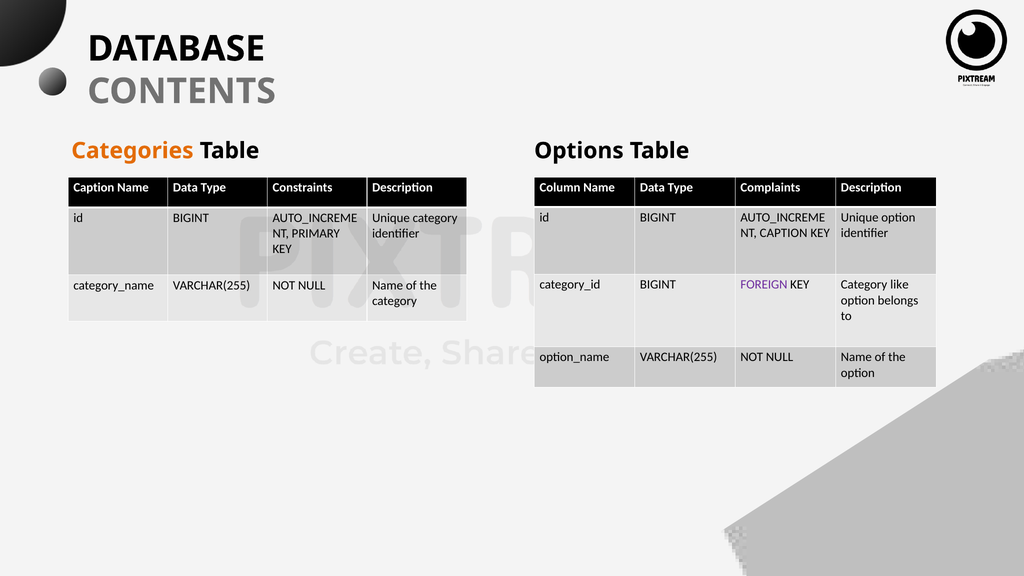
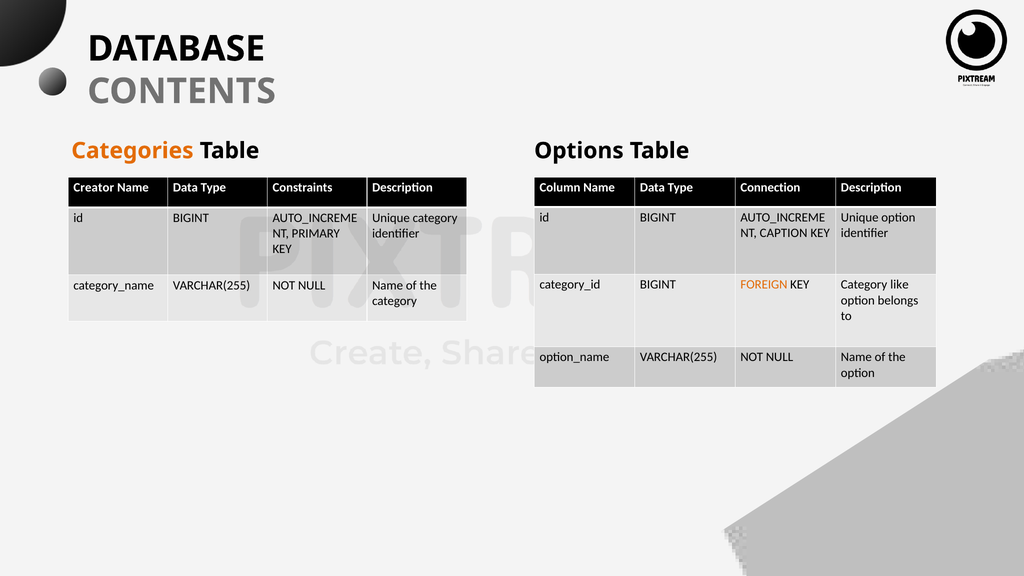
Caption: Caption -> Creator (94, 188)
Complaints: Complaints -> Connection (770, 188)
FOREIGN colour: purple -> orange (764, 285)
